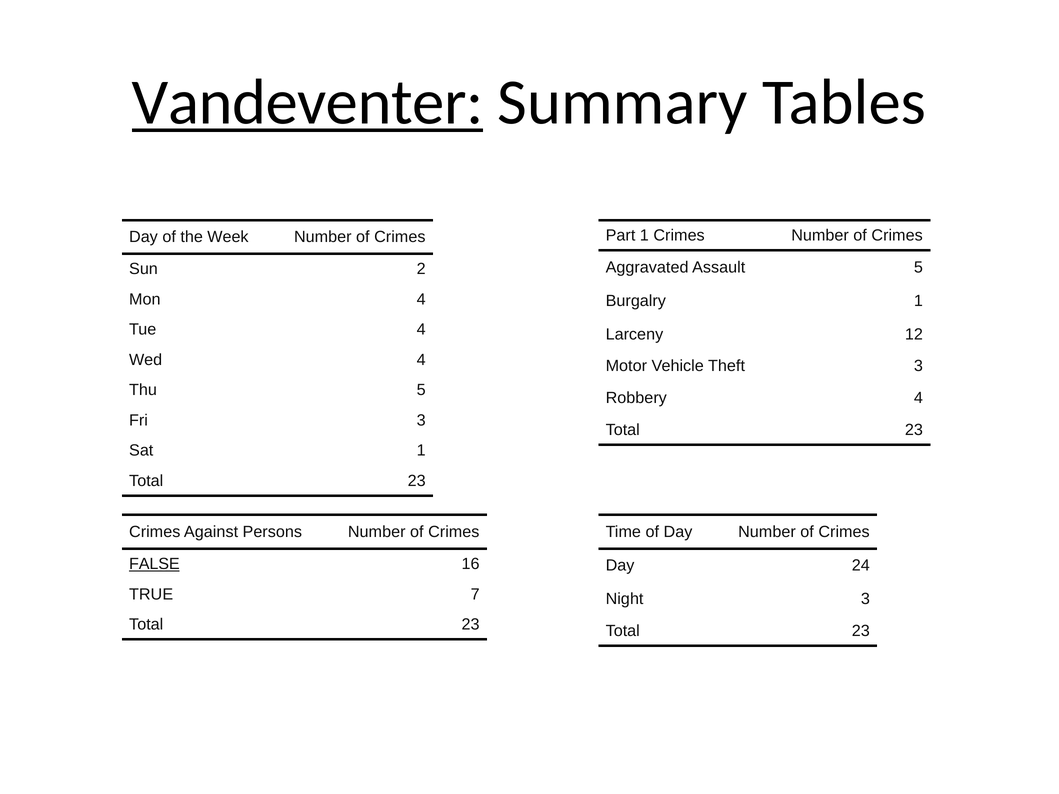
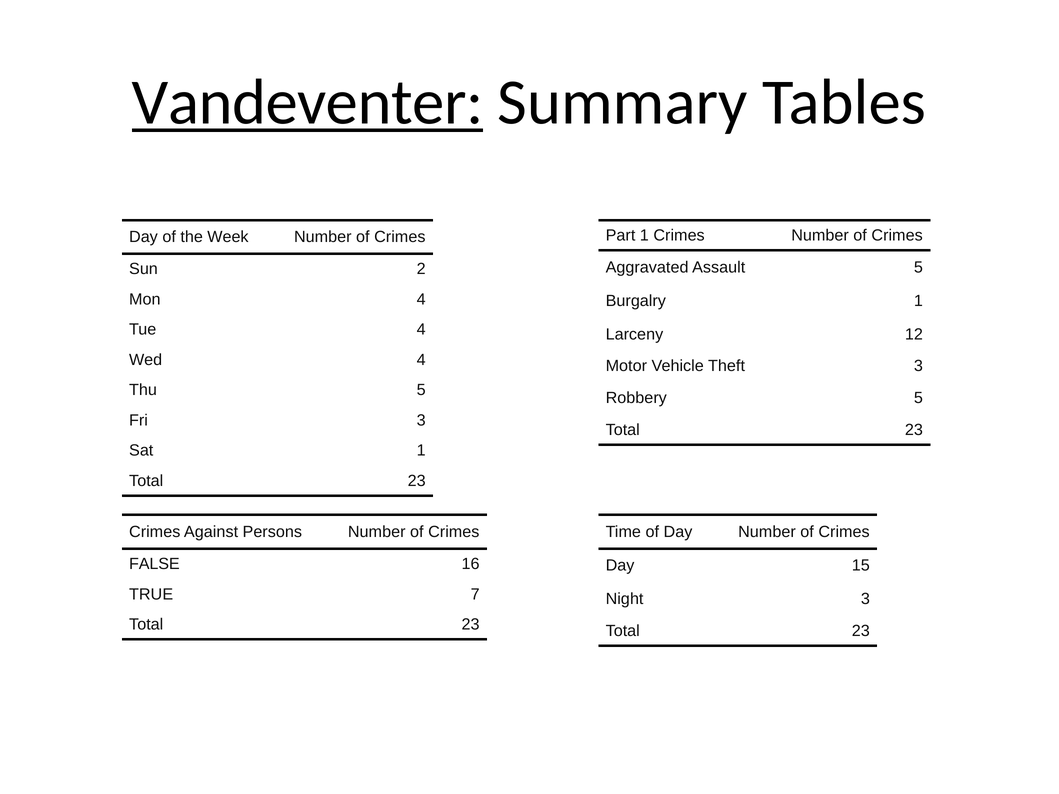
Robbery 4: 4 -> 5 (918, 398)
FALSE underline: present -> none (154, 564)
24: 24 -> 15 (861, 566)
